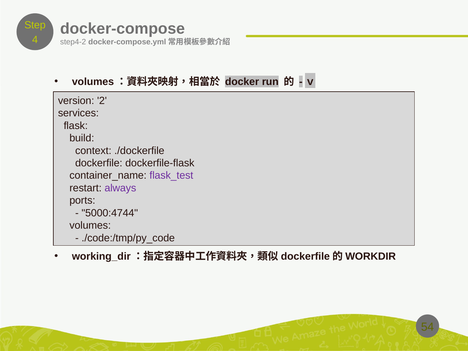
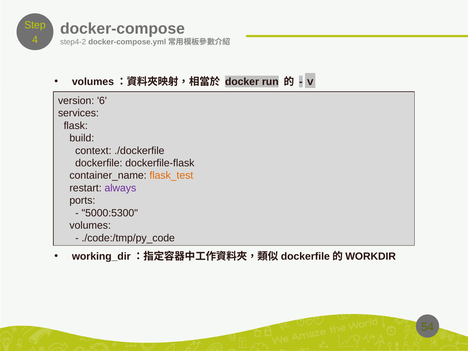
2: 2 -> 6 (102, 101)
flask_test colour: purple -> orange (171, 176)
5000:4744: 5000:4744 -> 5000:5300 (110, 213)
